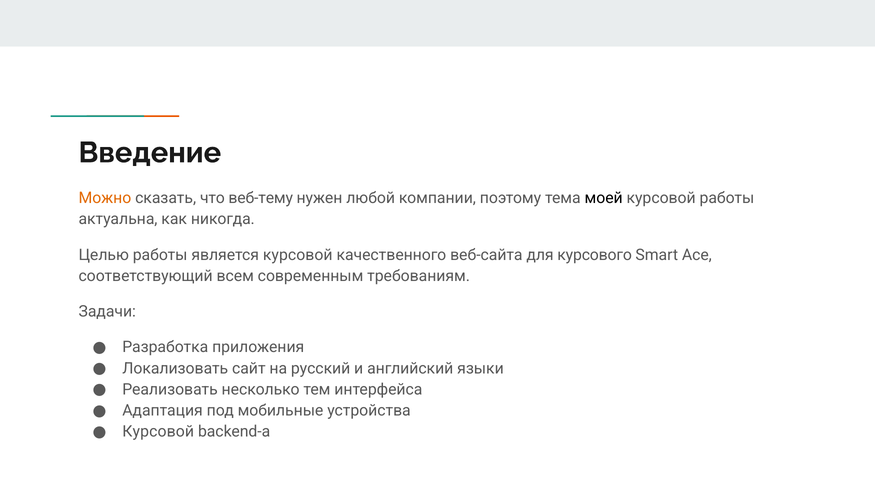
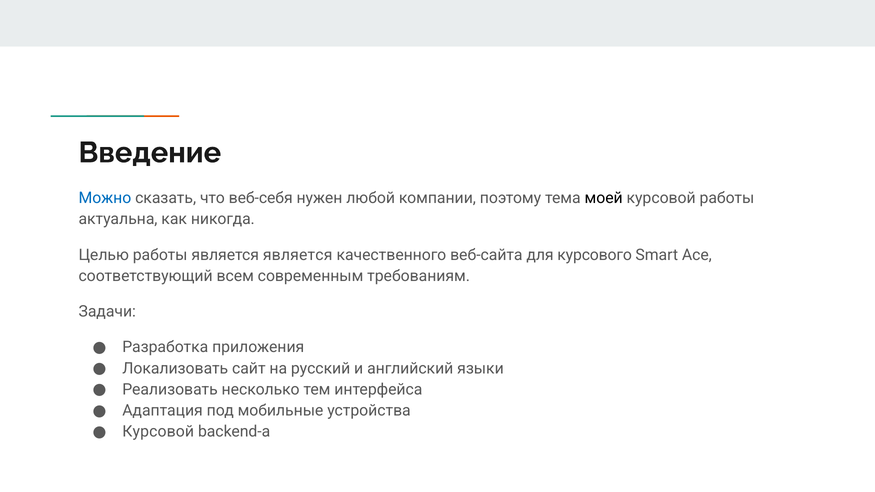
Можно colour: orange -> blue (105, 198)
веб-тему: веб-тему -> веб-себя (261, 198)
является курсовой: курсовой -> является (298, 255)
